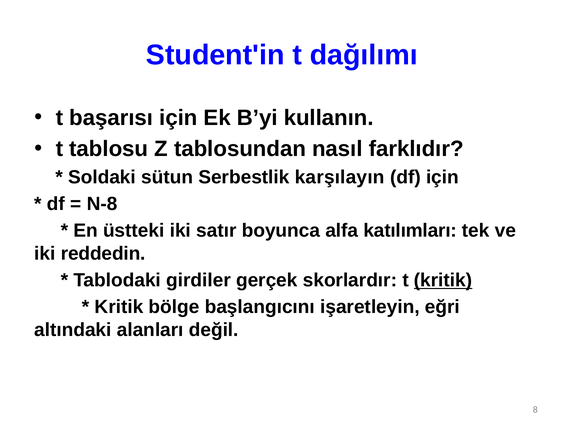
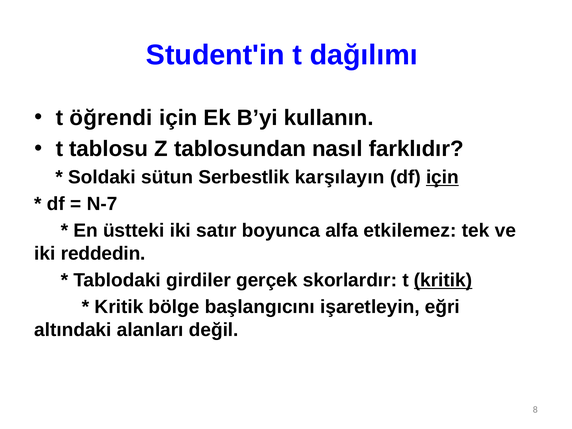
başarısı: başarısı -> öğrendi (111, 118)
için underline: none -> present (442, 177)
N-8: N-8 -> N-7 (102, 204)
katılımları: katılımları -> etkilemez (410, 231)
